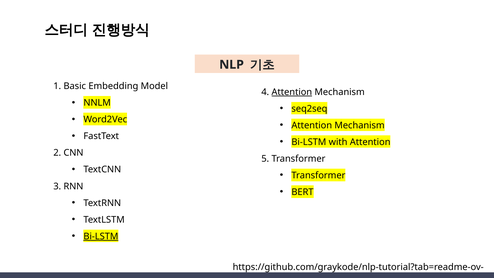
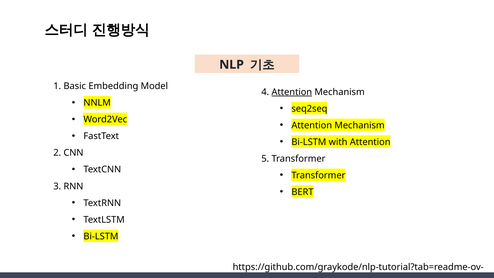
Bi-LSTM underline: present -> none (101, 236)
